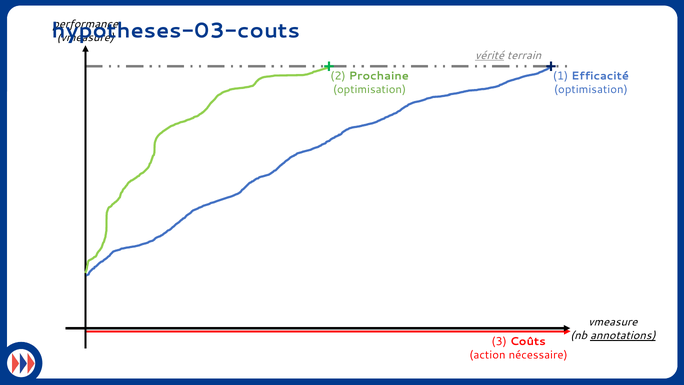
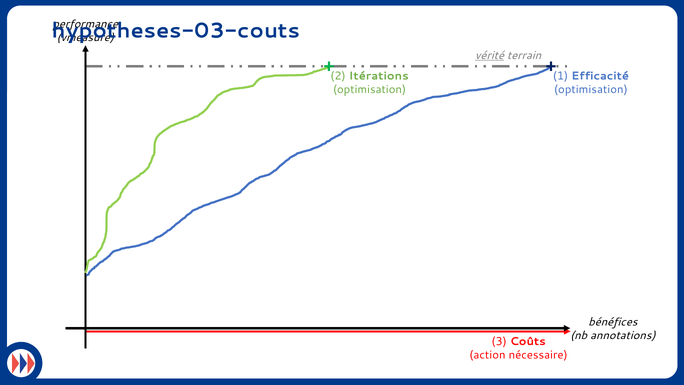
Prochaine: Prochaine -> Itérations (379, 76)
vmeasure: vmeasure -> bénéfices (613, 322)
annotations underline: present -> none (623, 335)
